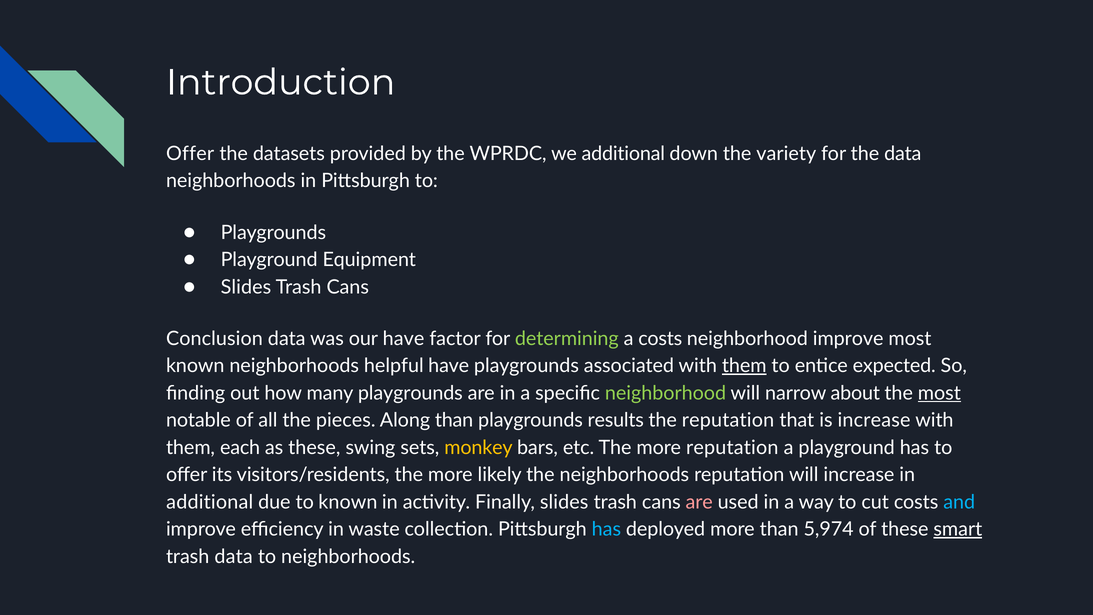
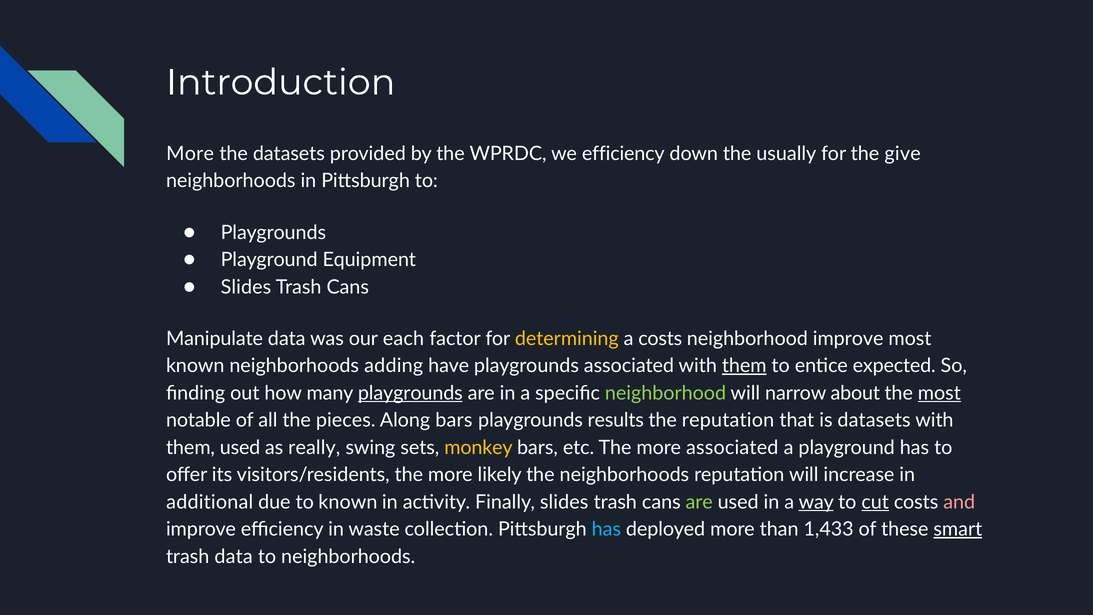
Offer: Offer -> More (190, 154)
we additional: additional -> efficiency (623, 154)
variety: variety -> usually (786, 154)
the data: data -> give (903, 154)
Conclusion: Conclusion -> Manipulate (215, 338)
our have: have -> each (403, 338)
determining colour: light green -> yellow (567, 338)
helpful: helpful -> adding (394, 366)
playgrounds underline: none -> present (410, 393)
Along than: than -> bars (454, 420)
is increase: increase -> datasets (874, 420)
them each: each -> used (240, 447)
as these: these -> really (314, 447)
more reputation: reputation -> associated (732, 447)
are colour: pink -> light green (699, 502)
way underline: none -> present (816, 502)
cut underline: none -> present (875, 502)
and colour: light blue -> pink (959, 502)
5,974: 5,974 -> 1,433 (829, 529)
